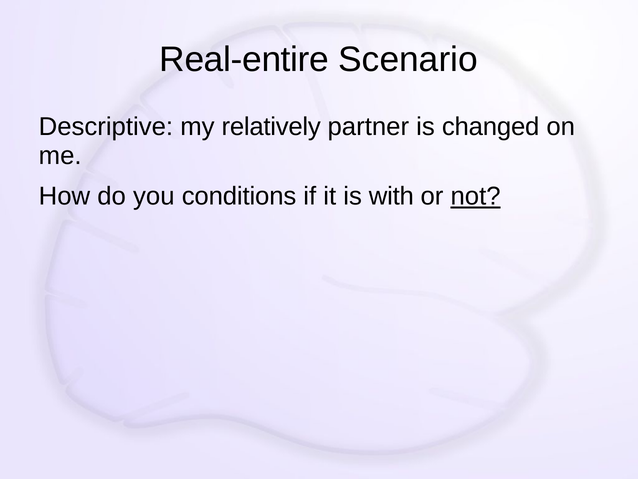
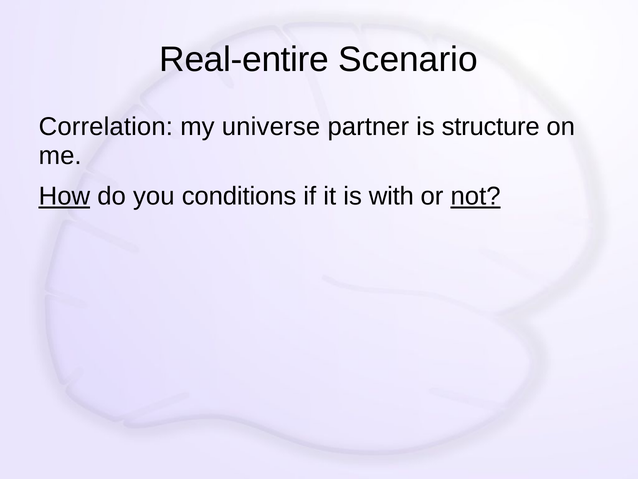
Descriptive: Descriptive -> Correlation (106, 127)
relatively: relatively -> universe (271, 127)
changed: changed -> structure (491, 127)
How underline: none -> present (64, 196)
